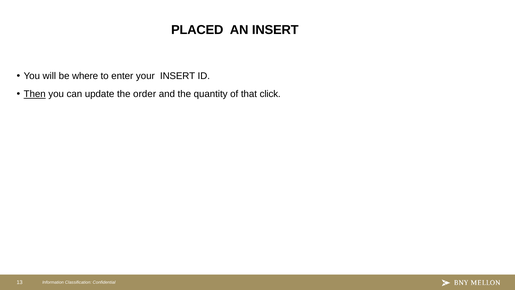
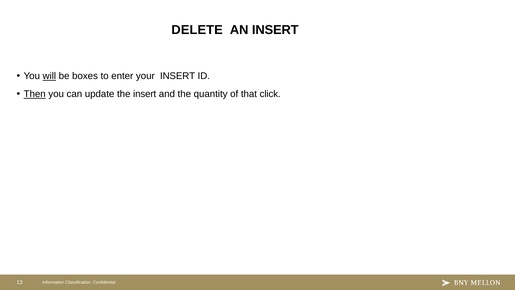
PLACED: PLACED -> DELETE (197, 30)
will underline: none -> present (49, 76)
where: where -> boxes (85, 76)
the order: order -> insert (145, 94)
